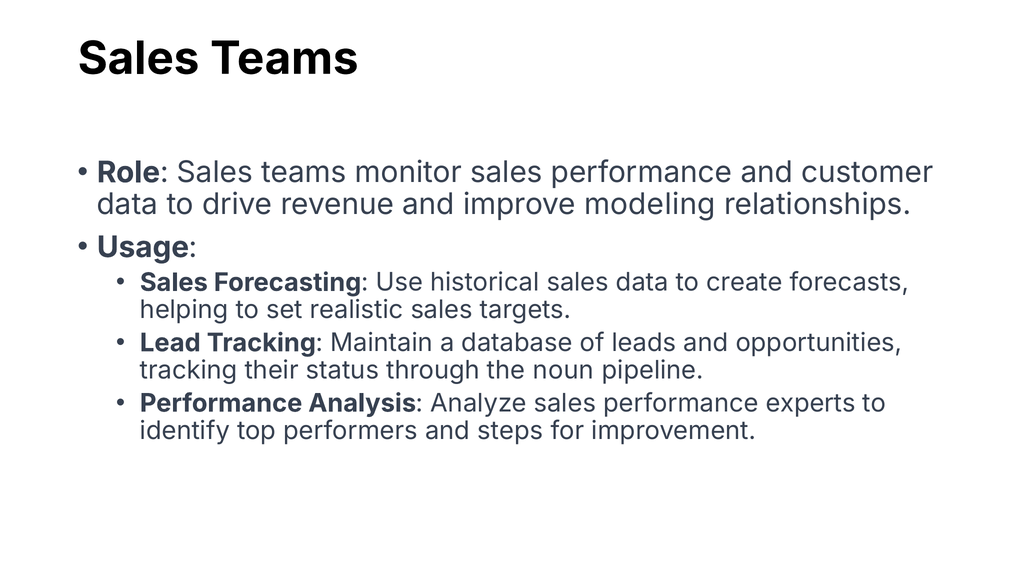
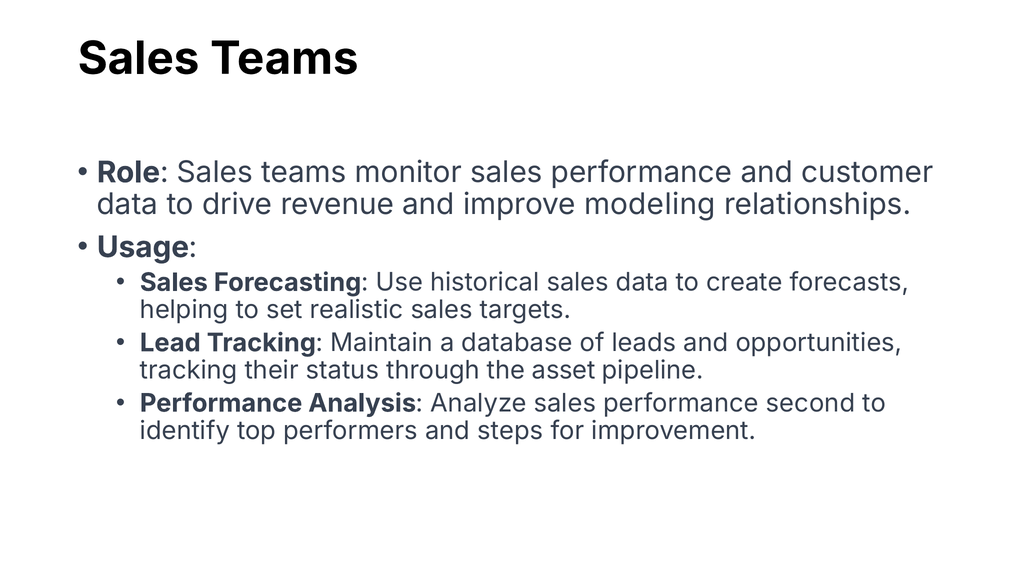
noun: noun -> asset (564, 370)
experts: experts -> second (811, 403)
